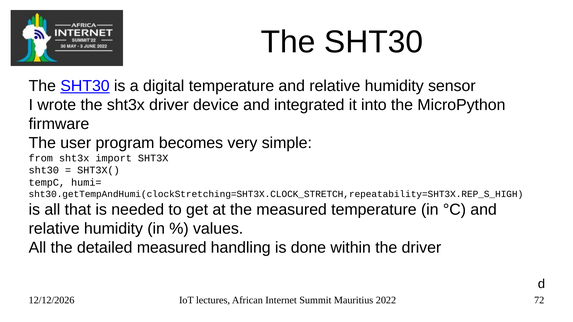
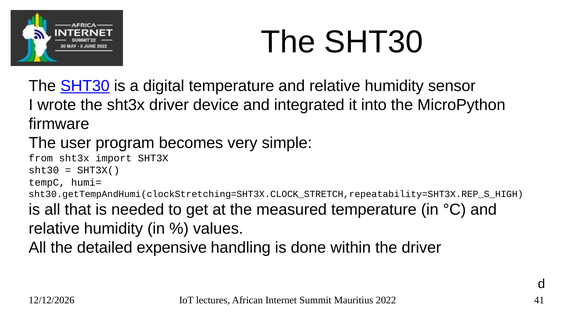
detailed measured: measured -> expensive (172, 248)
72: 72 -> 41 (539, 300)
